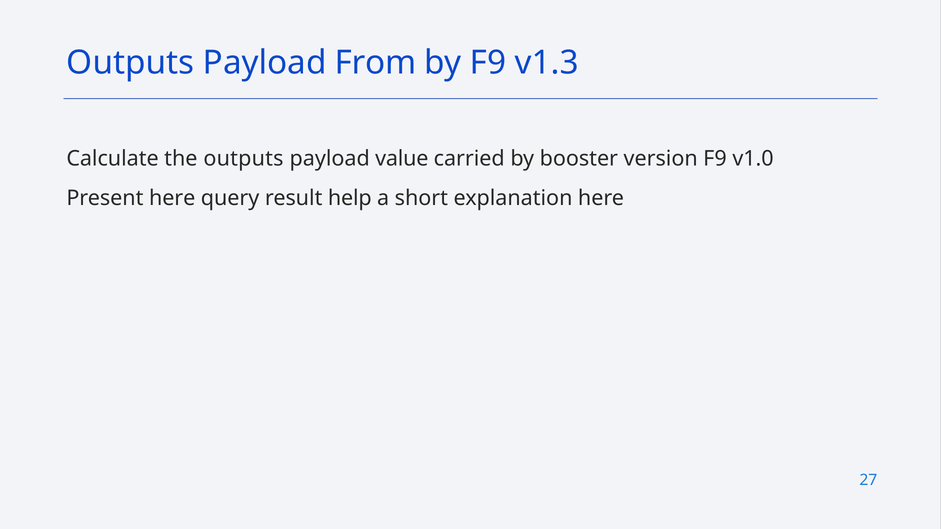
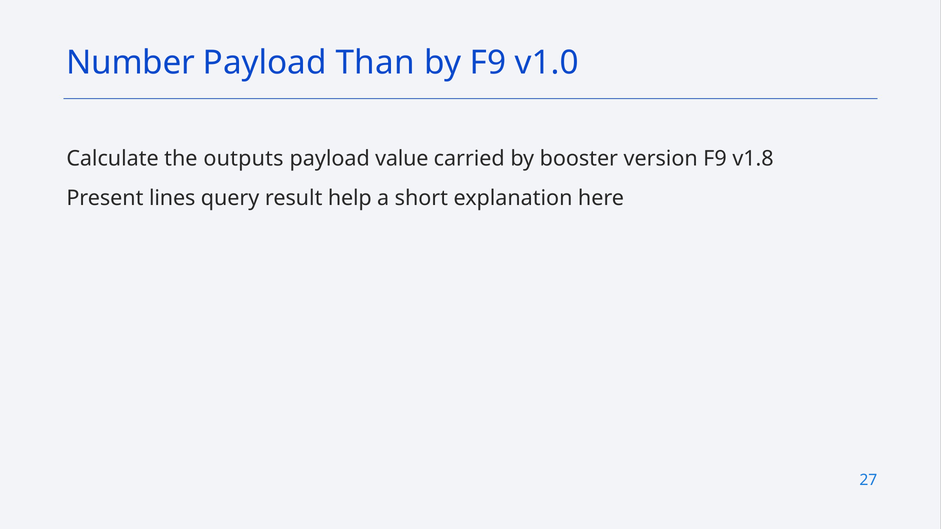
Outputs: Outputs -> Number (131, 63)
From: From -> Than (375, 63)
v1.3: v1.3 -> v1.0 (547, 63)
v1.0: v1.0 -> v1.8 (753, 159)
Present here: here -> lines (172, 198)
